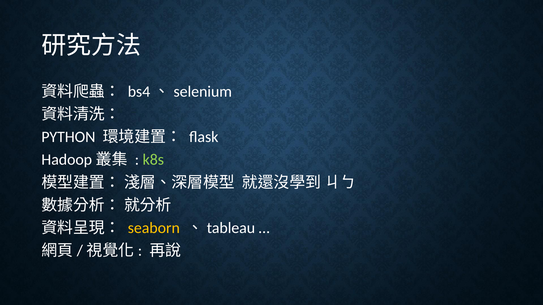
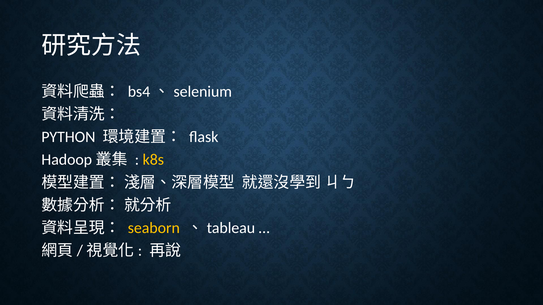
k8s colour: light green -> yellow (153, 160)
